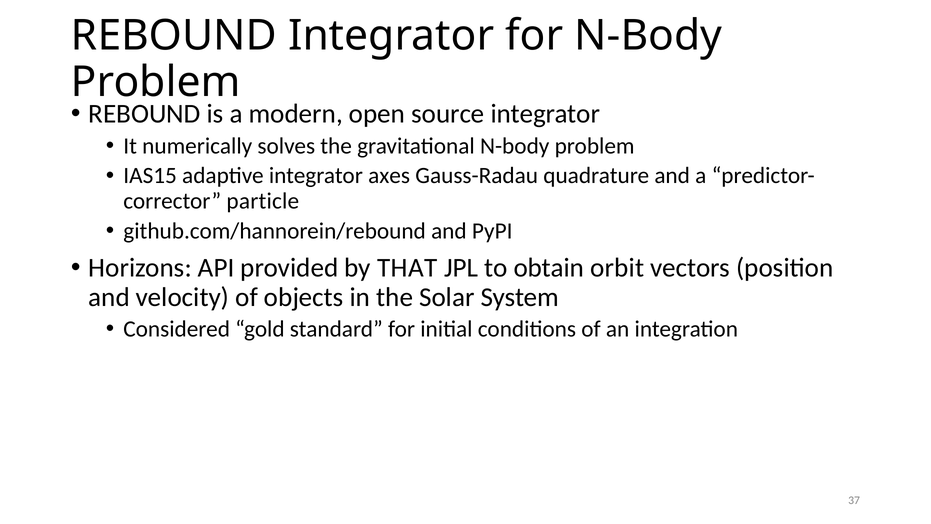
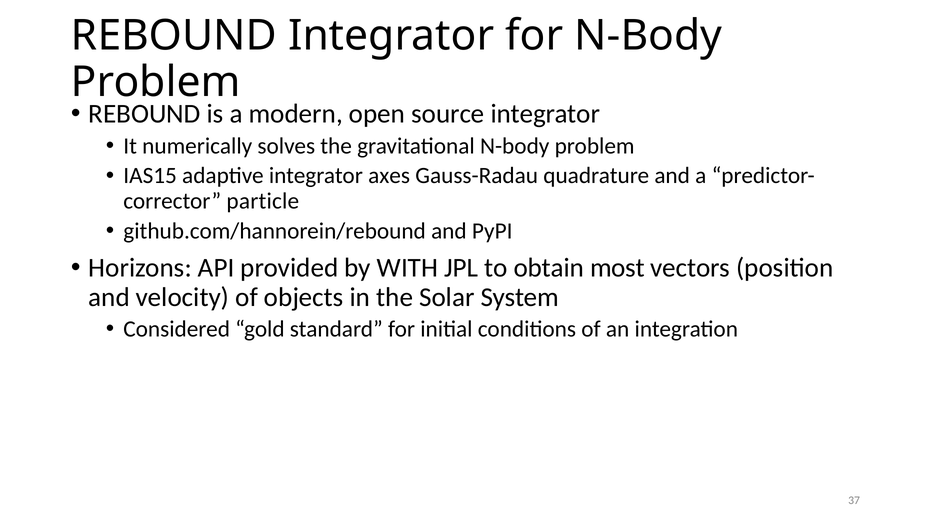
THAT: THAT -> WITH (407, 268)
orbit: orbit -> most (617, 268)
